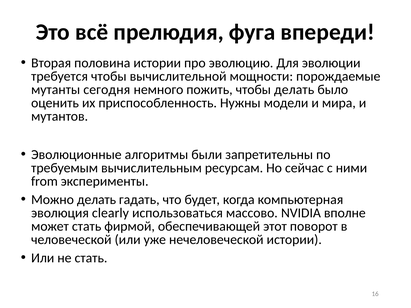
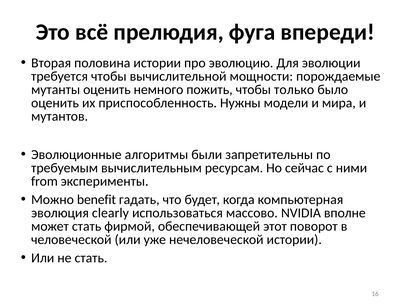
мутанты сегодня: сегодня -> оценить (107, 90)
чтобы делать: делать -> только (294, 90)
Можно делать: делать -> benefit (97, 200)
